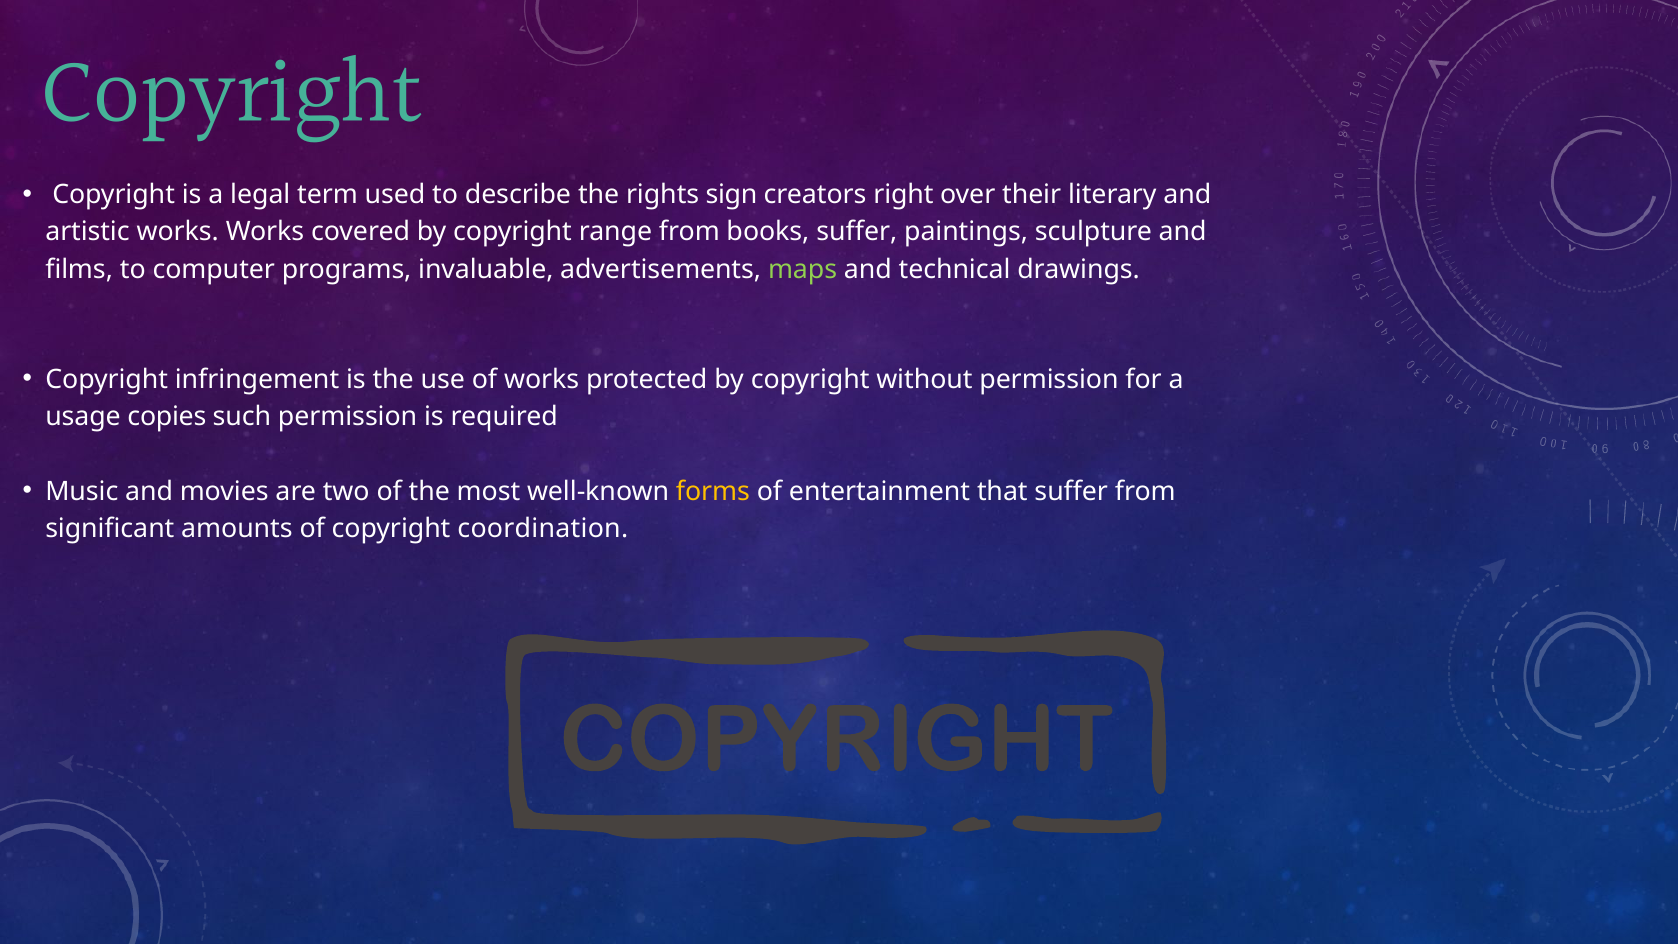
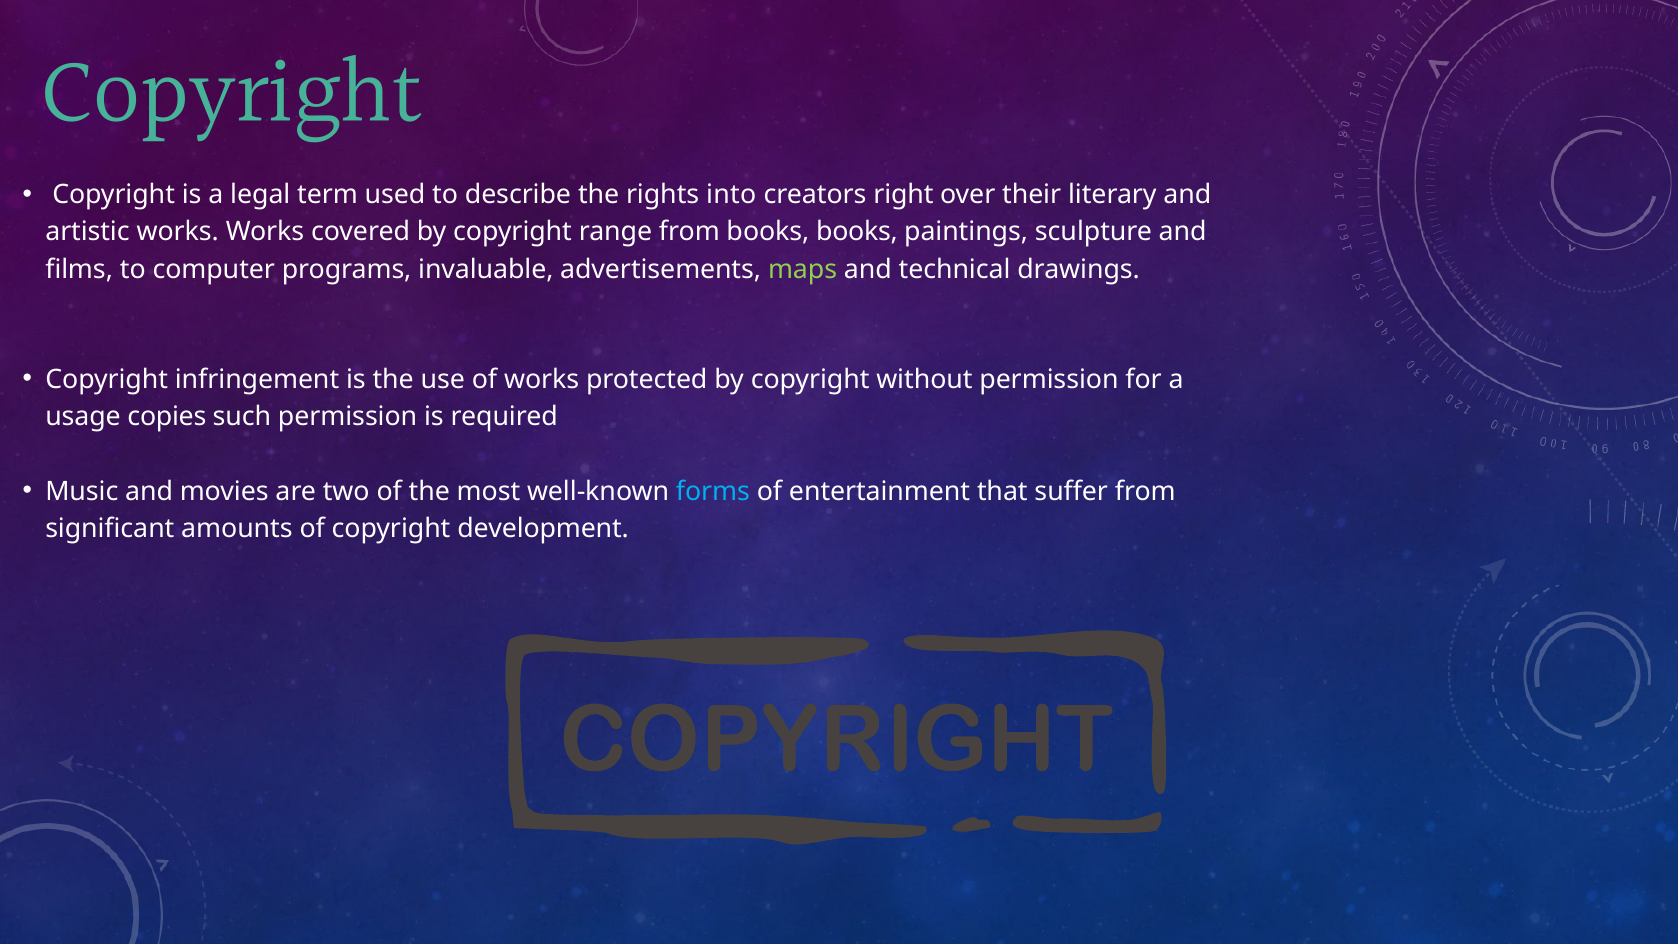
sign: sign -> into (731, 195)
books suffer: suffer -> books (857, 232)
forms colour: yellow -> light blue (713, 491)
coordination: coordination -> development (543, 529)
